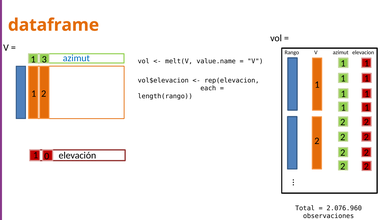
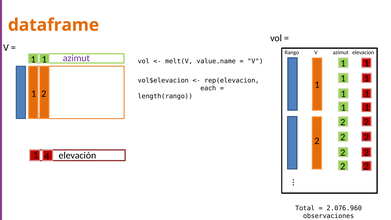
azimut colour: blue -> purple (76, 58)
3: 3 -> 1 (44, 59)
0: 0 -> 4 (47, 156)
